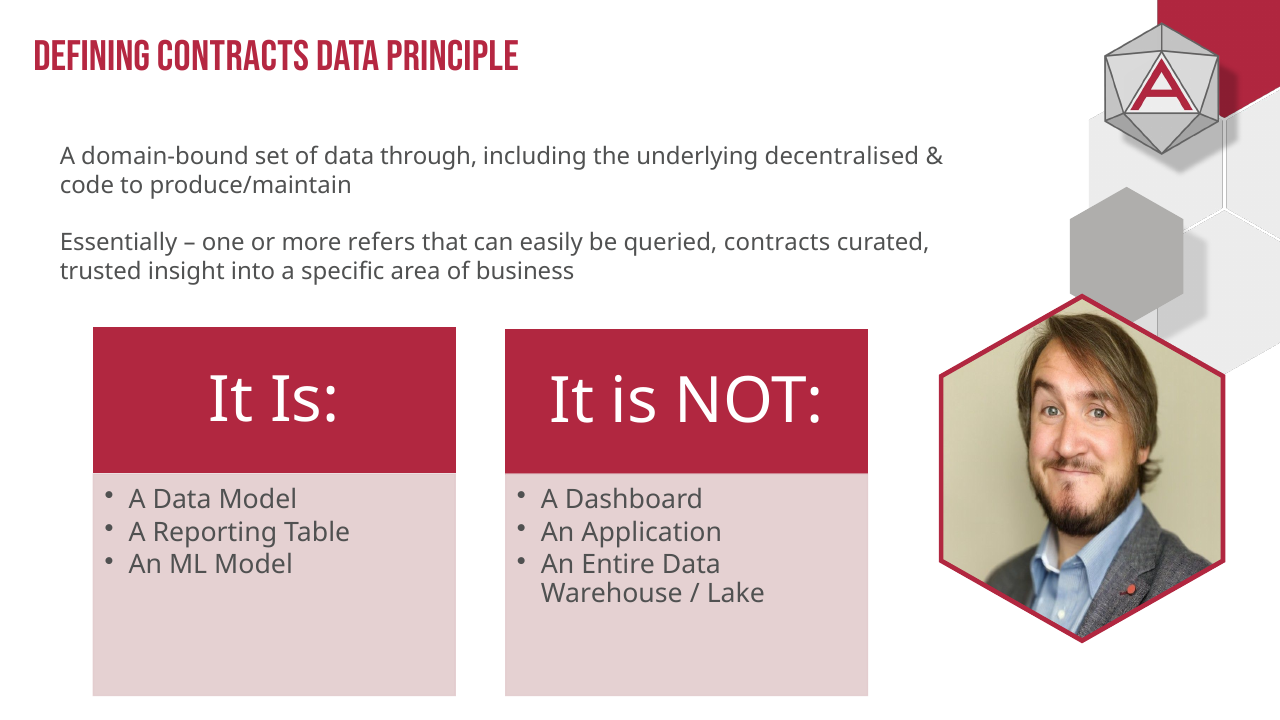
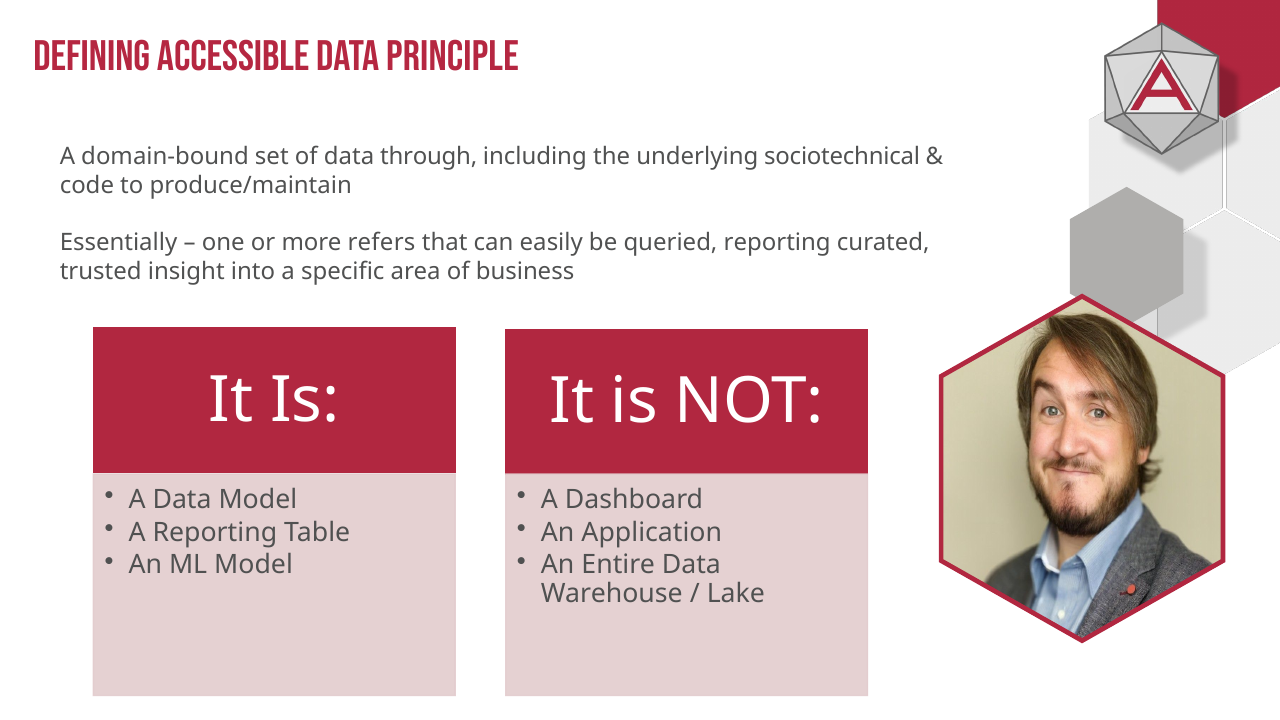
Defining Contracts: Contracts -> Accessible (233, 56)
decentralised: decentralised -> sociotechnical (842, 157)
queried contracts: contracts -> reporting (777, 243)
